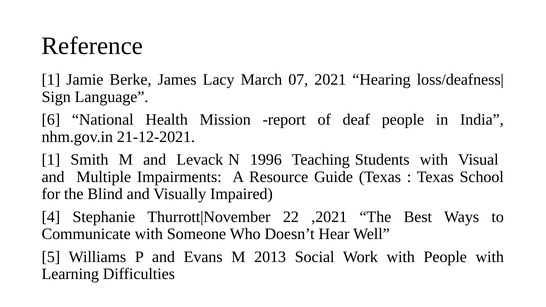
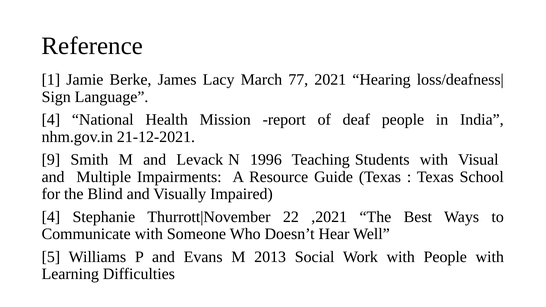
07: 07 -> 77 (298, 80)
6: 6 -> 4 (51, 120)
1: 1 -> 9 (51, 160)
